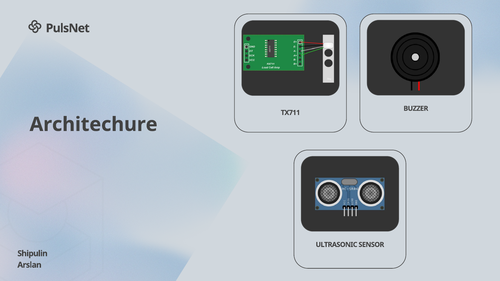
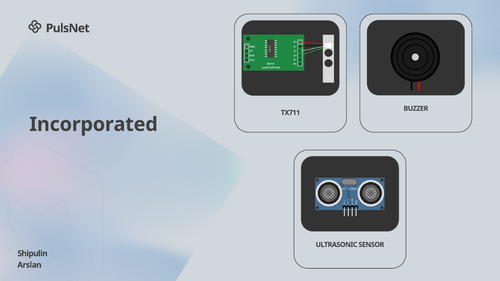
Architechure: Architechure -> Incorporated (94, 125)
